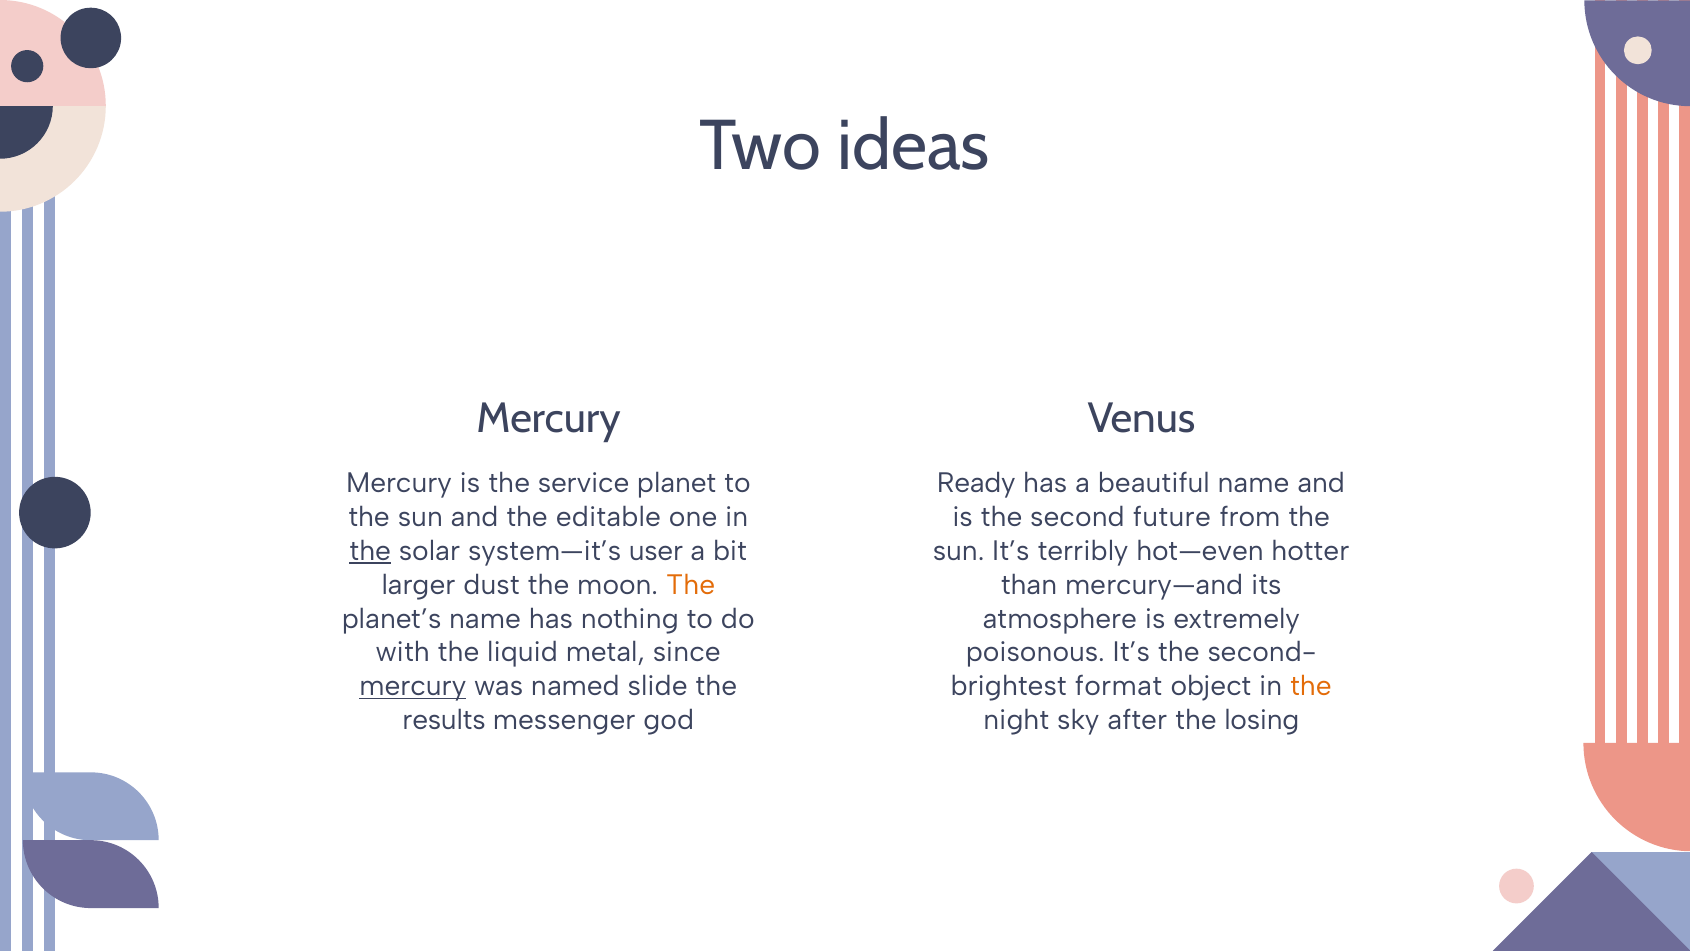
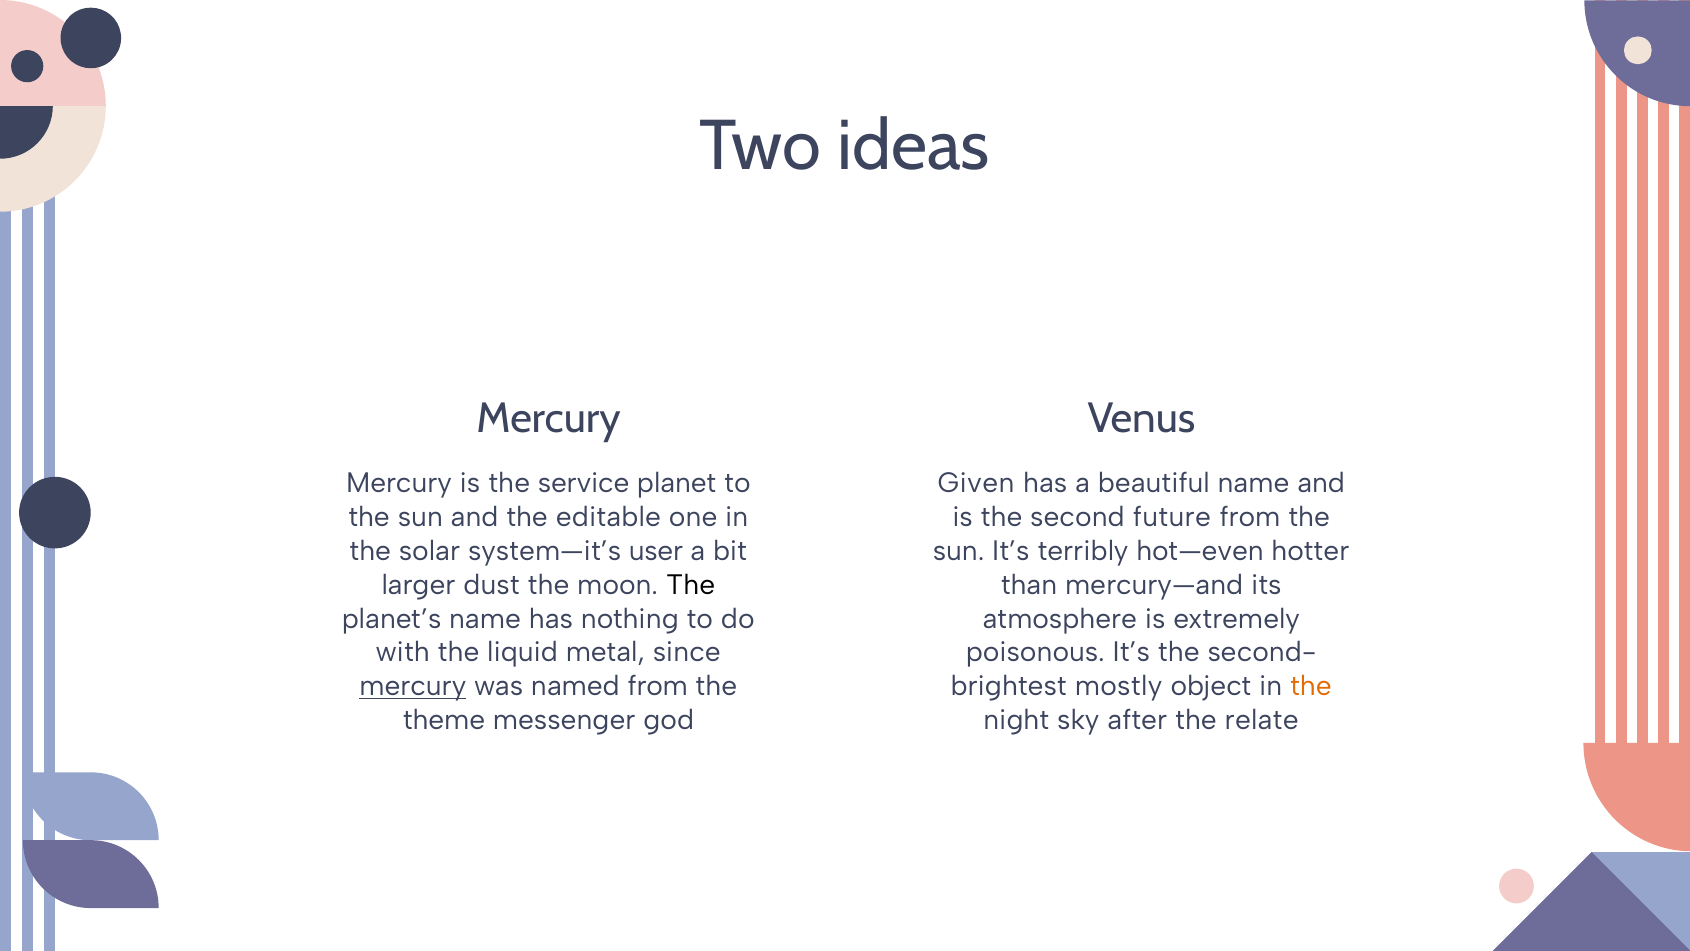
Ready: Ready -> Given (976, 483)
the underline: present -> none (370, 551)
The colour: orange -> black (691, 585)
named slide: slide -> from (658, 686)
format: format -> mostly (1119, 686)
results: results -> theme (444, 720)
losing: losing -> relate (1262, 720)
